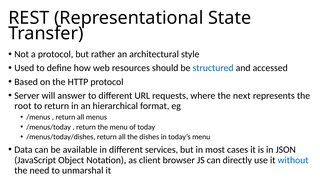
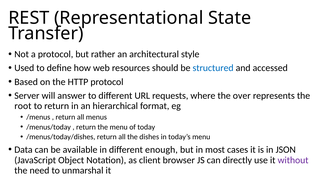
next: next -> over (242, 96)
services: services -> enough (161, 150)
without colour: blue -> purple (293, 160)
